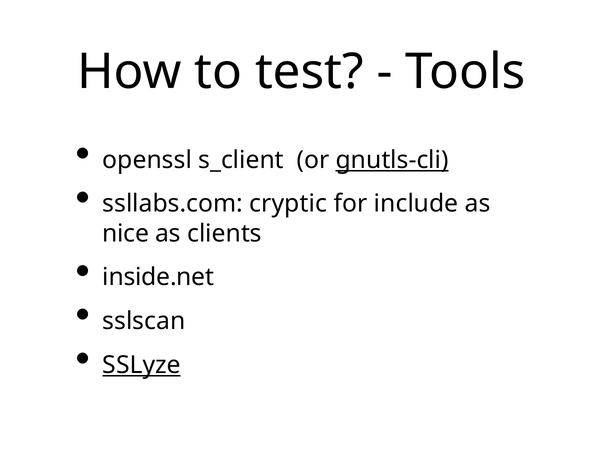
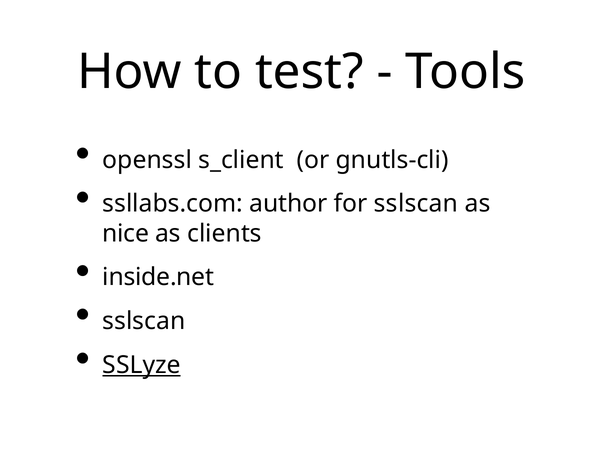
gnutls-cli underline: present -> none (392, 160)
cryptic: cryptic -> author (288, 204)
for include: include -> sslscan (416, 204)
